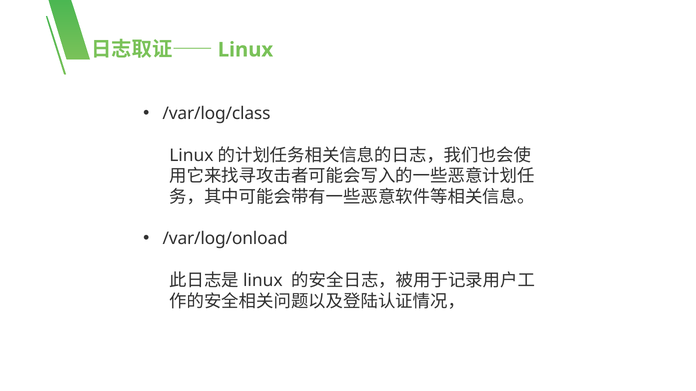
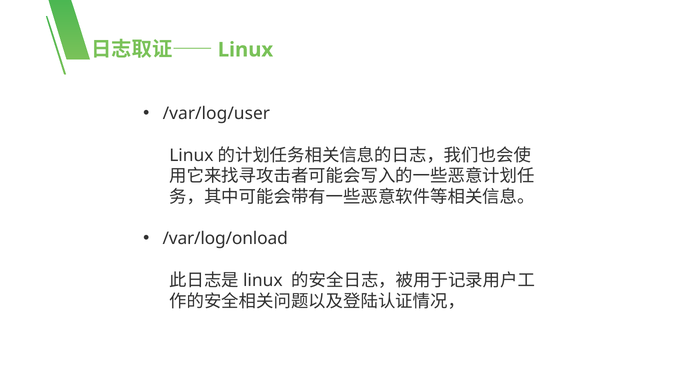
/var/log/class: /var/log/class -> /var/log/user (216, 114)
